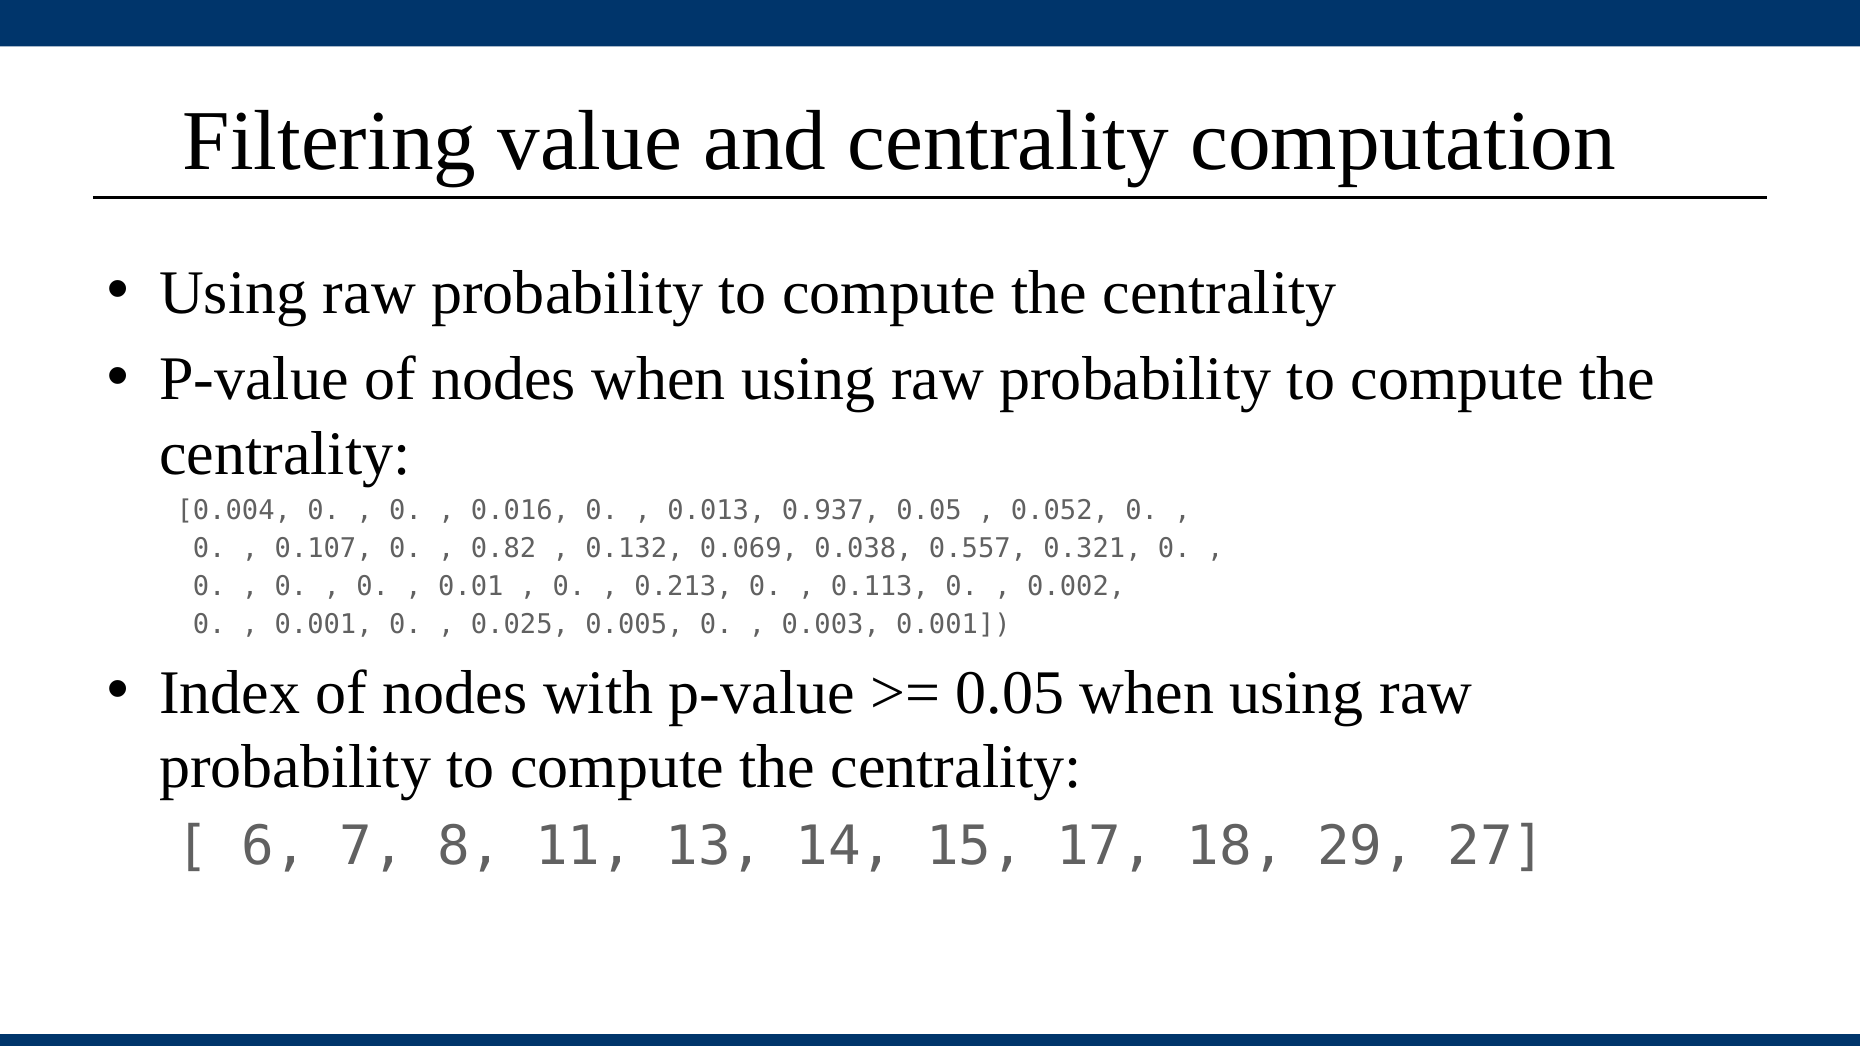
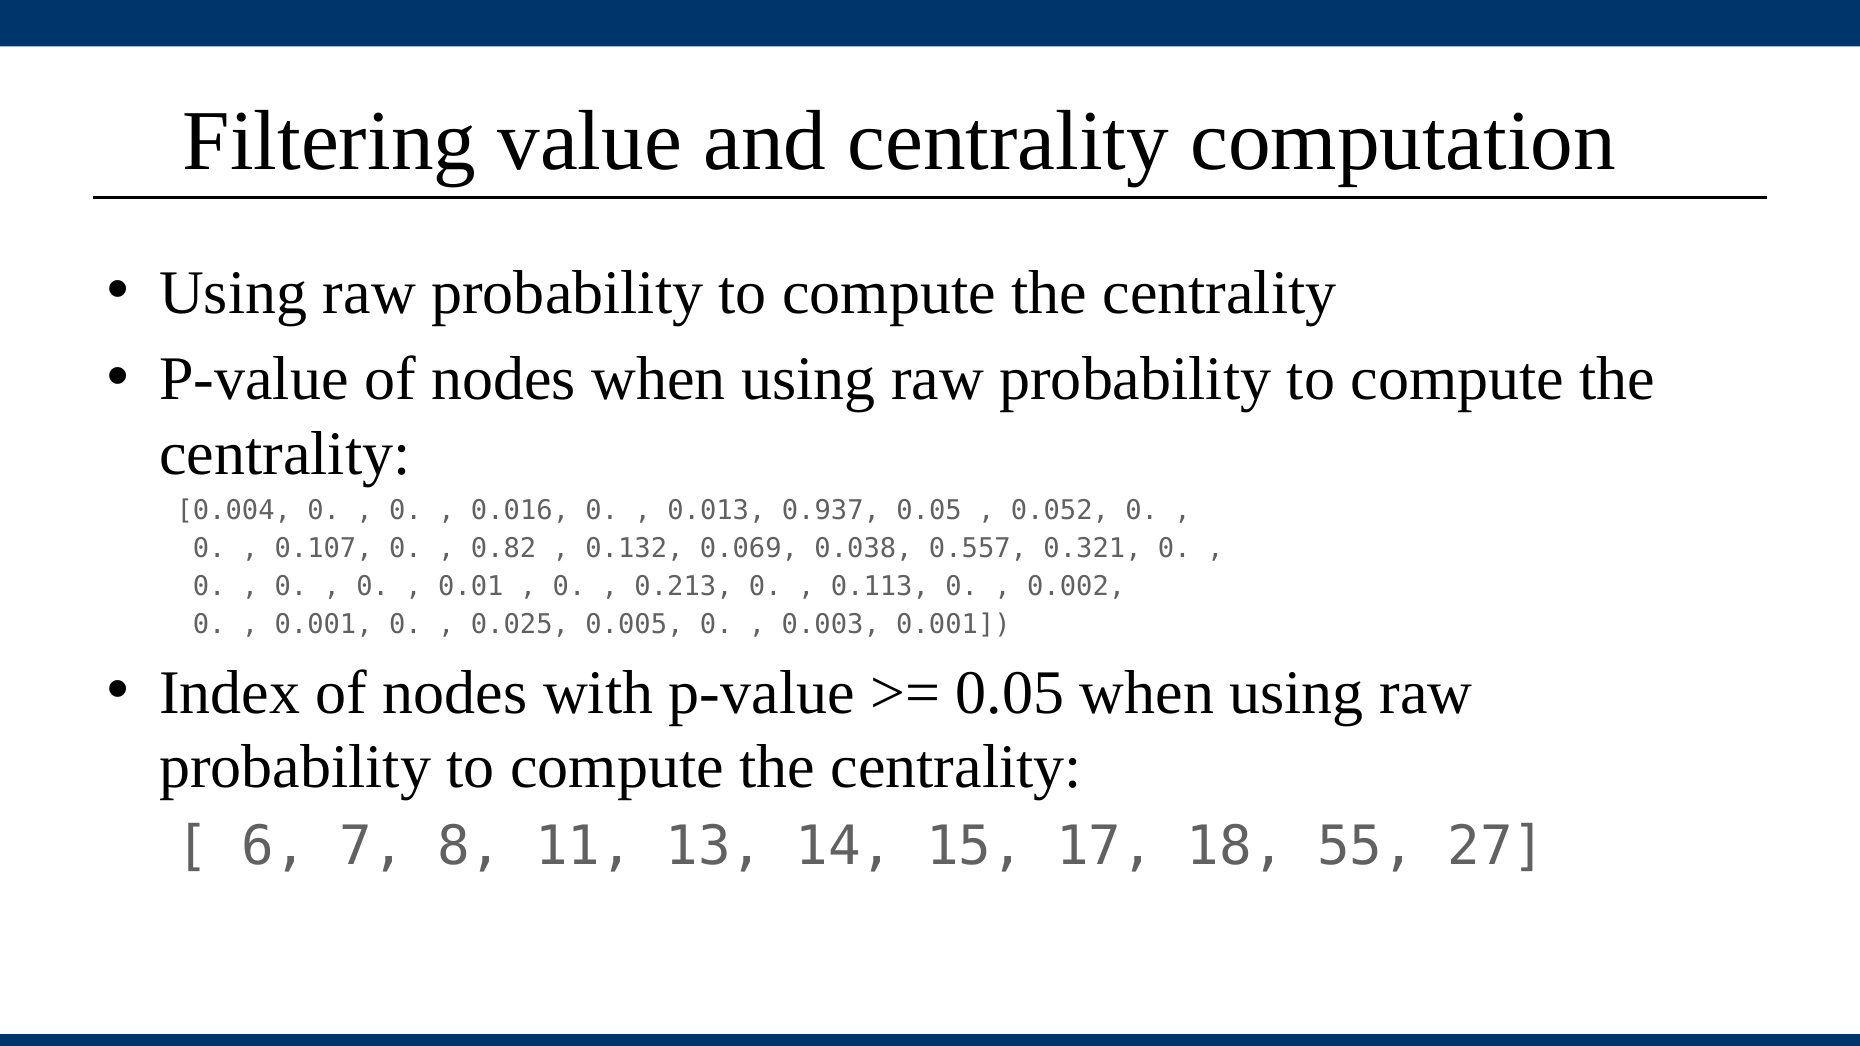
29: 29 -> 55 (1366, 847)
